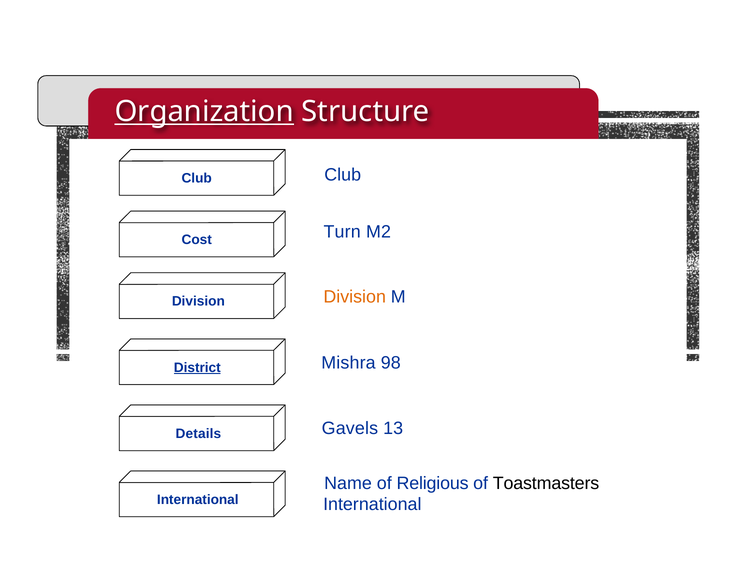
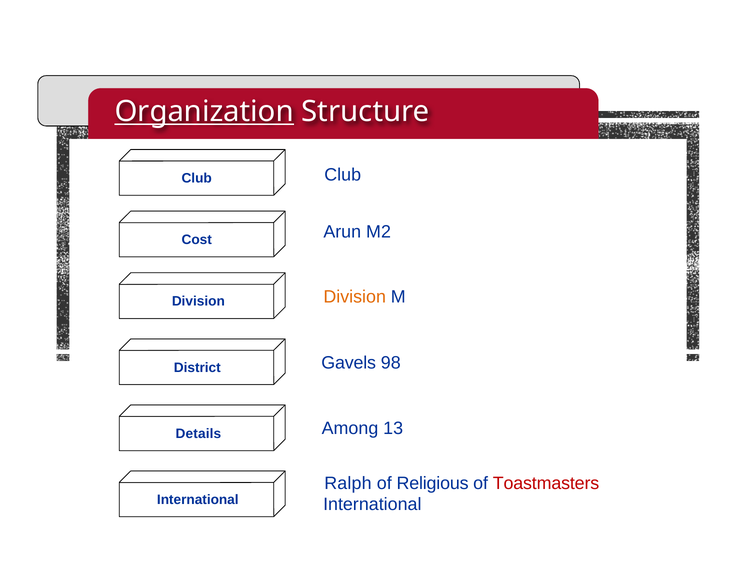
Turn: Turn -> Arun (342, 232)
Mishra: Mishra -> Gavels (349, 363)
District underline: present -> none (197, 368)
Gavels: Gavels -> Among (350, 428)
Name: Name -> Ralph (348, 483)
Toastmasters colour: black -> red (546, 483)
